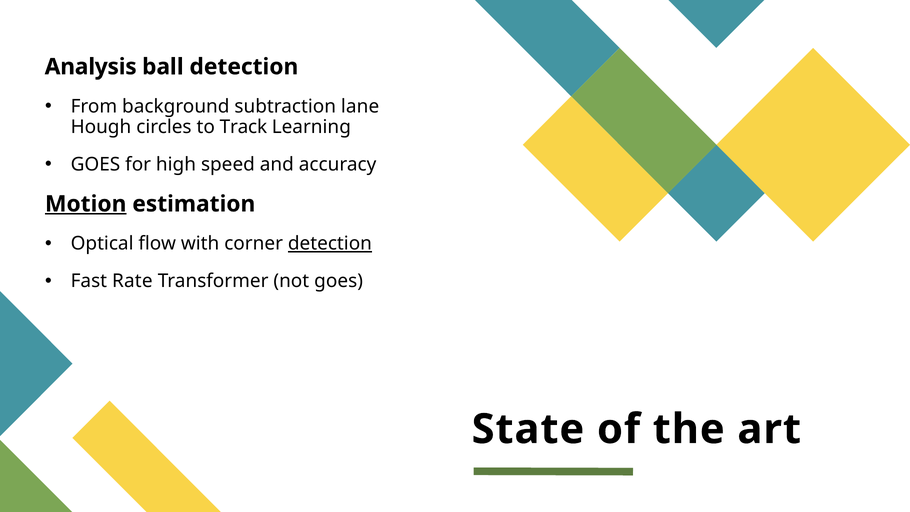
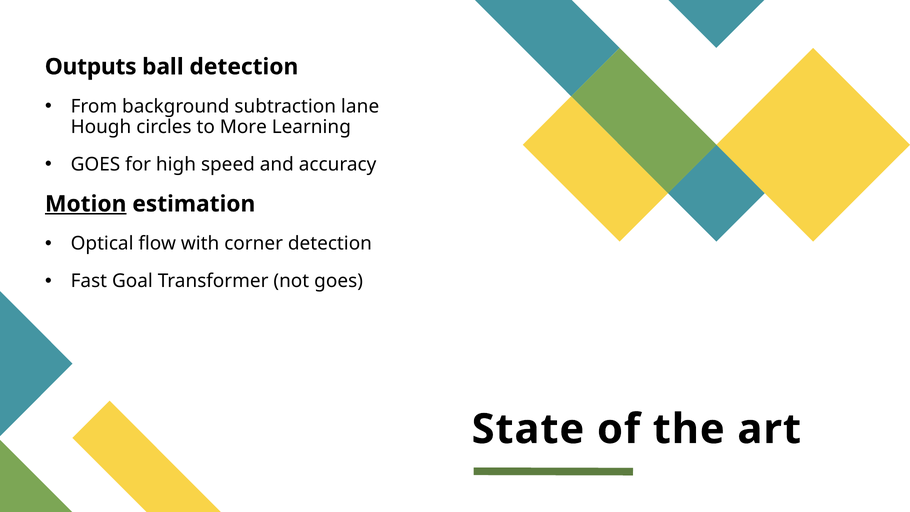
Analysis: Analysis -> Outputs (91, 67)
Track: Track -> More (243, 127)
detection underline: present -> none (330, 244)
Rate: Rate -> Goal (132, 281)
